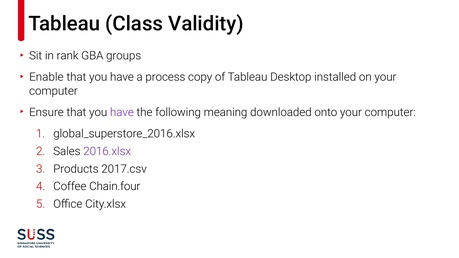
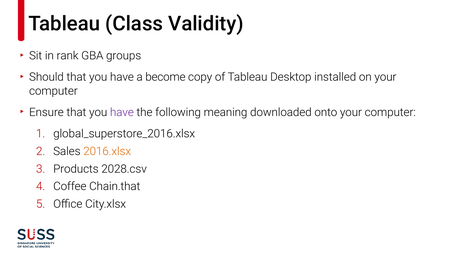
Enable: Enable -> Should (46, 77)
process: process -> become (165, 77)
2016.xlsx colour: purple -> orange (107, 151)
2017.csv: 2017.csv -> 2028.csv (124, 169)
Chain.four: Chain.four -> Chain.that (115, 187)
